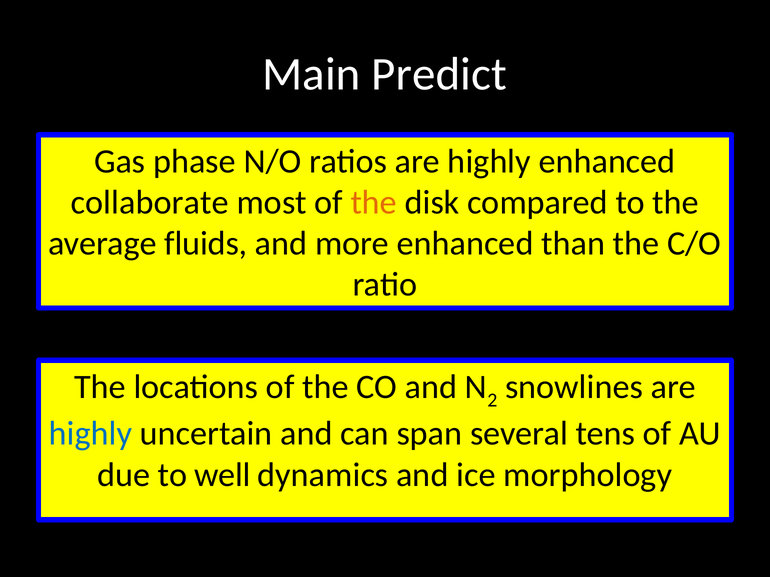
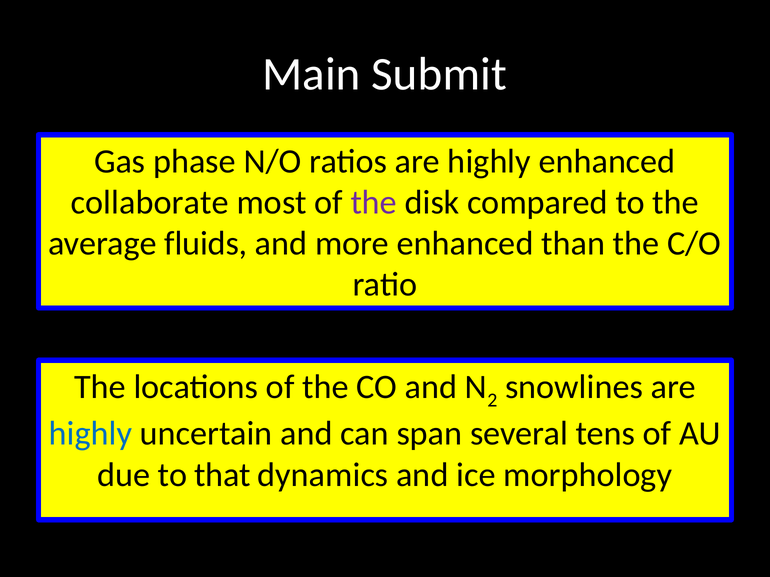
Predict: Predict -> Submit (439, 75)
the colour: orange -> purple (374, 203)
well: well -> that (222, 475)
